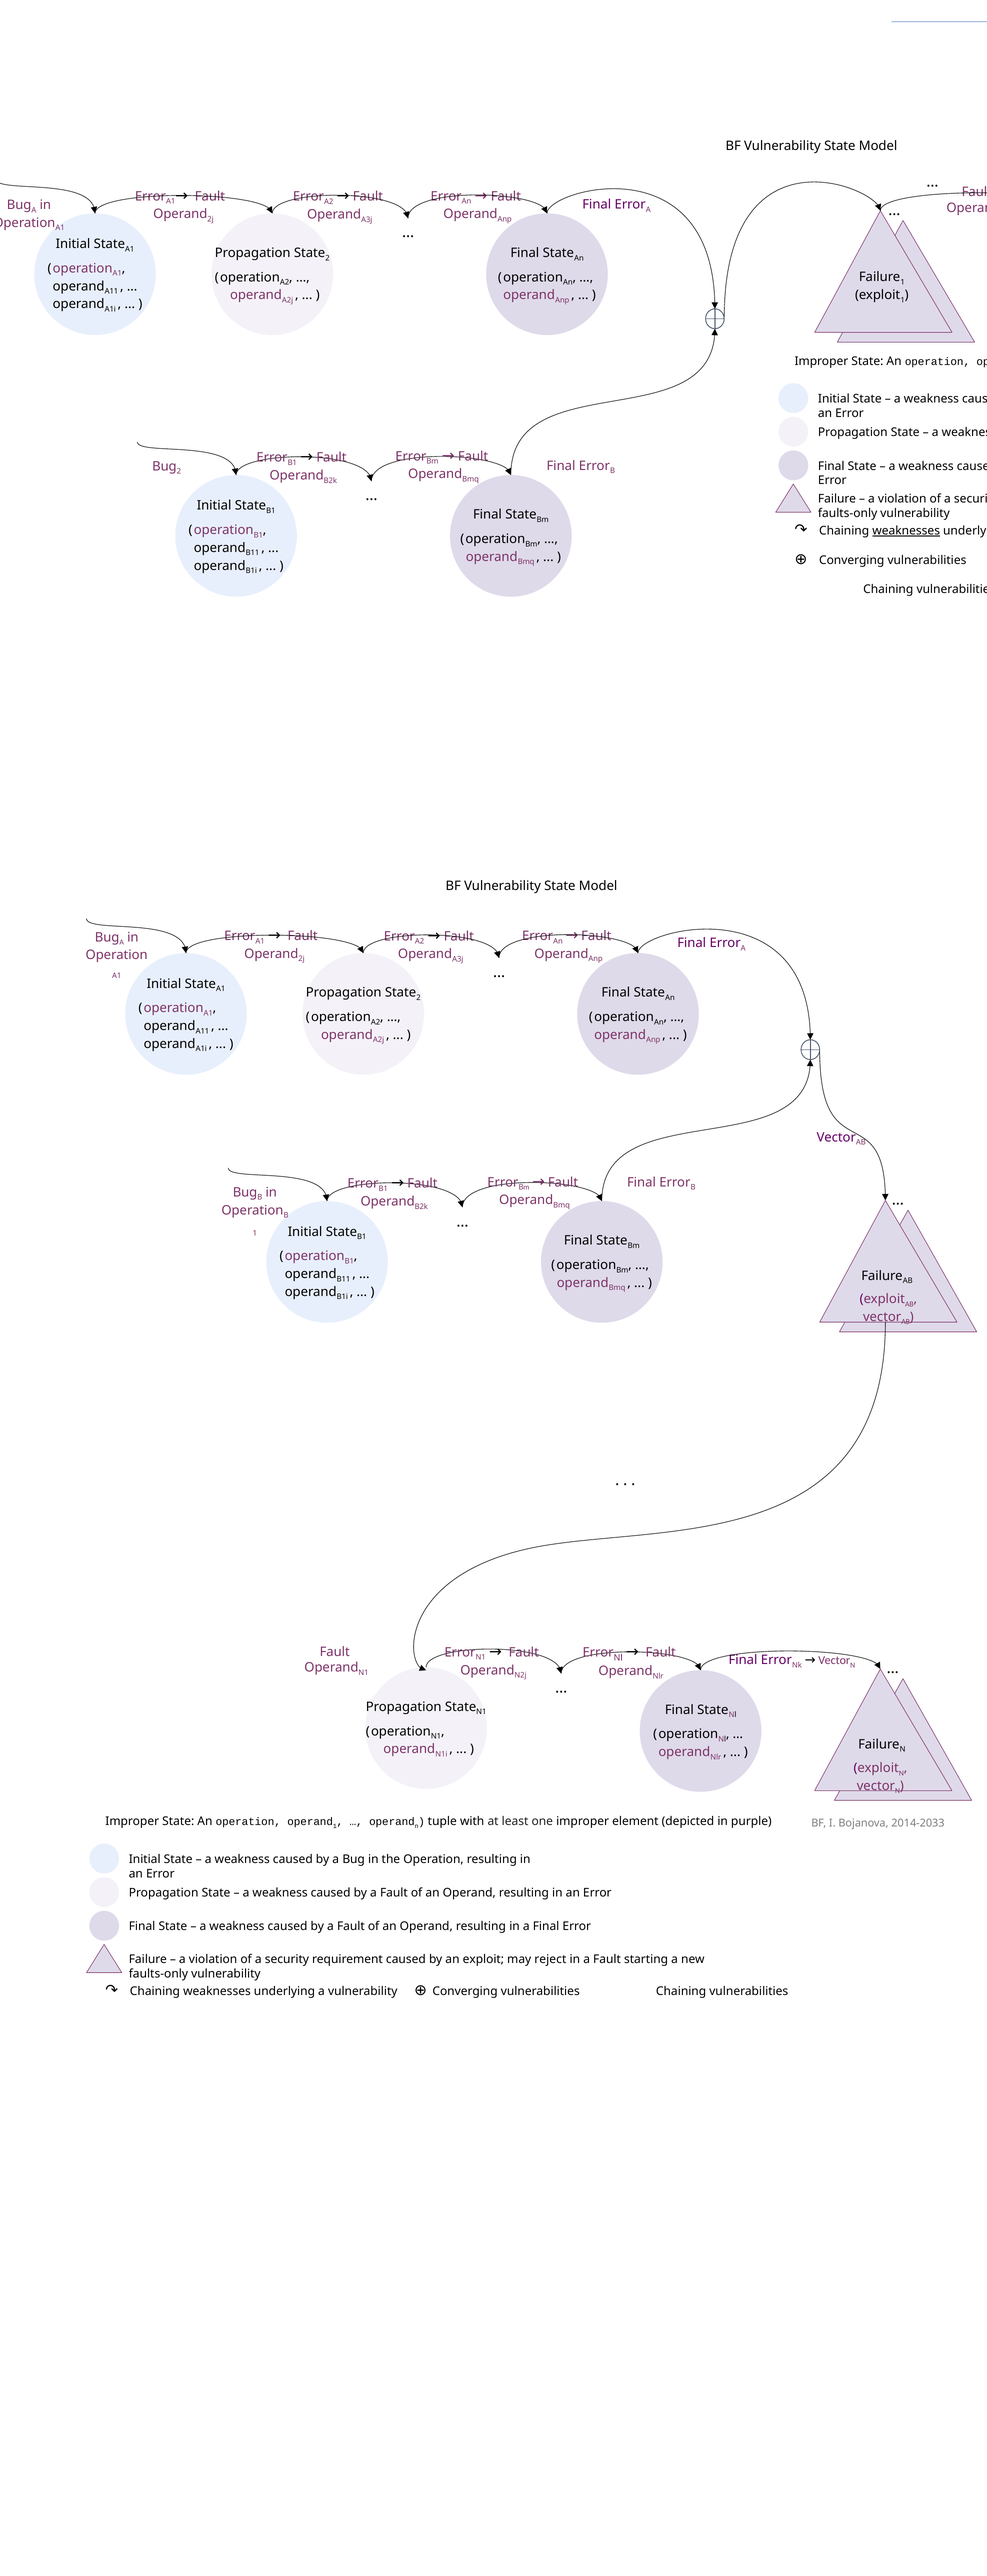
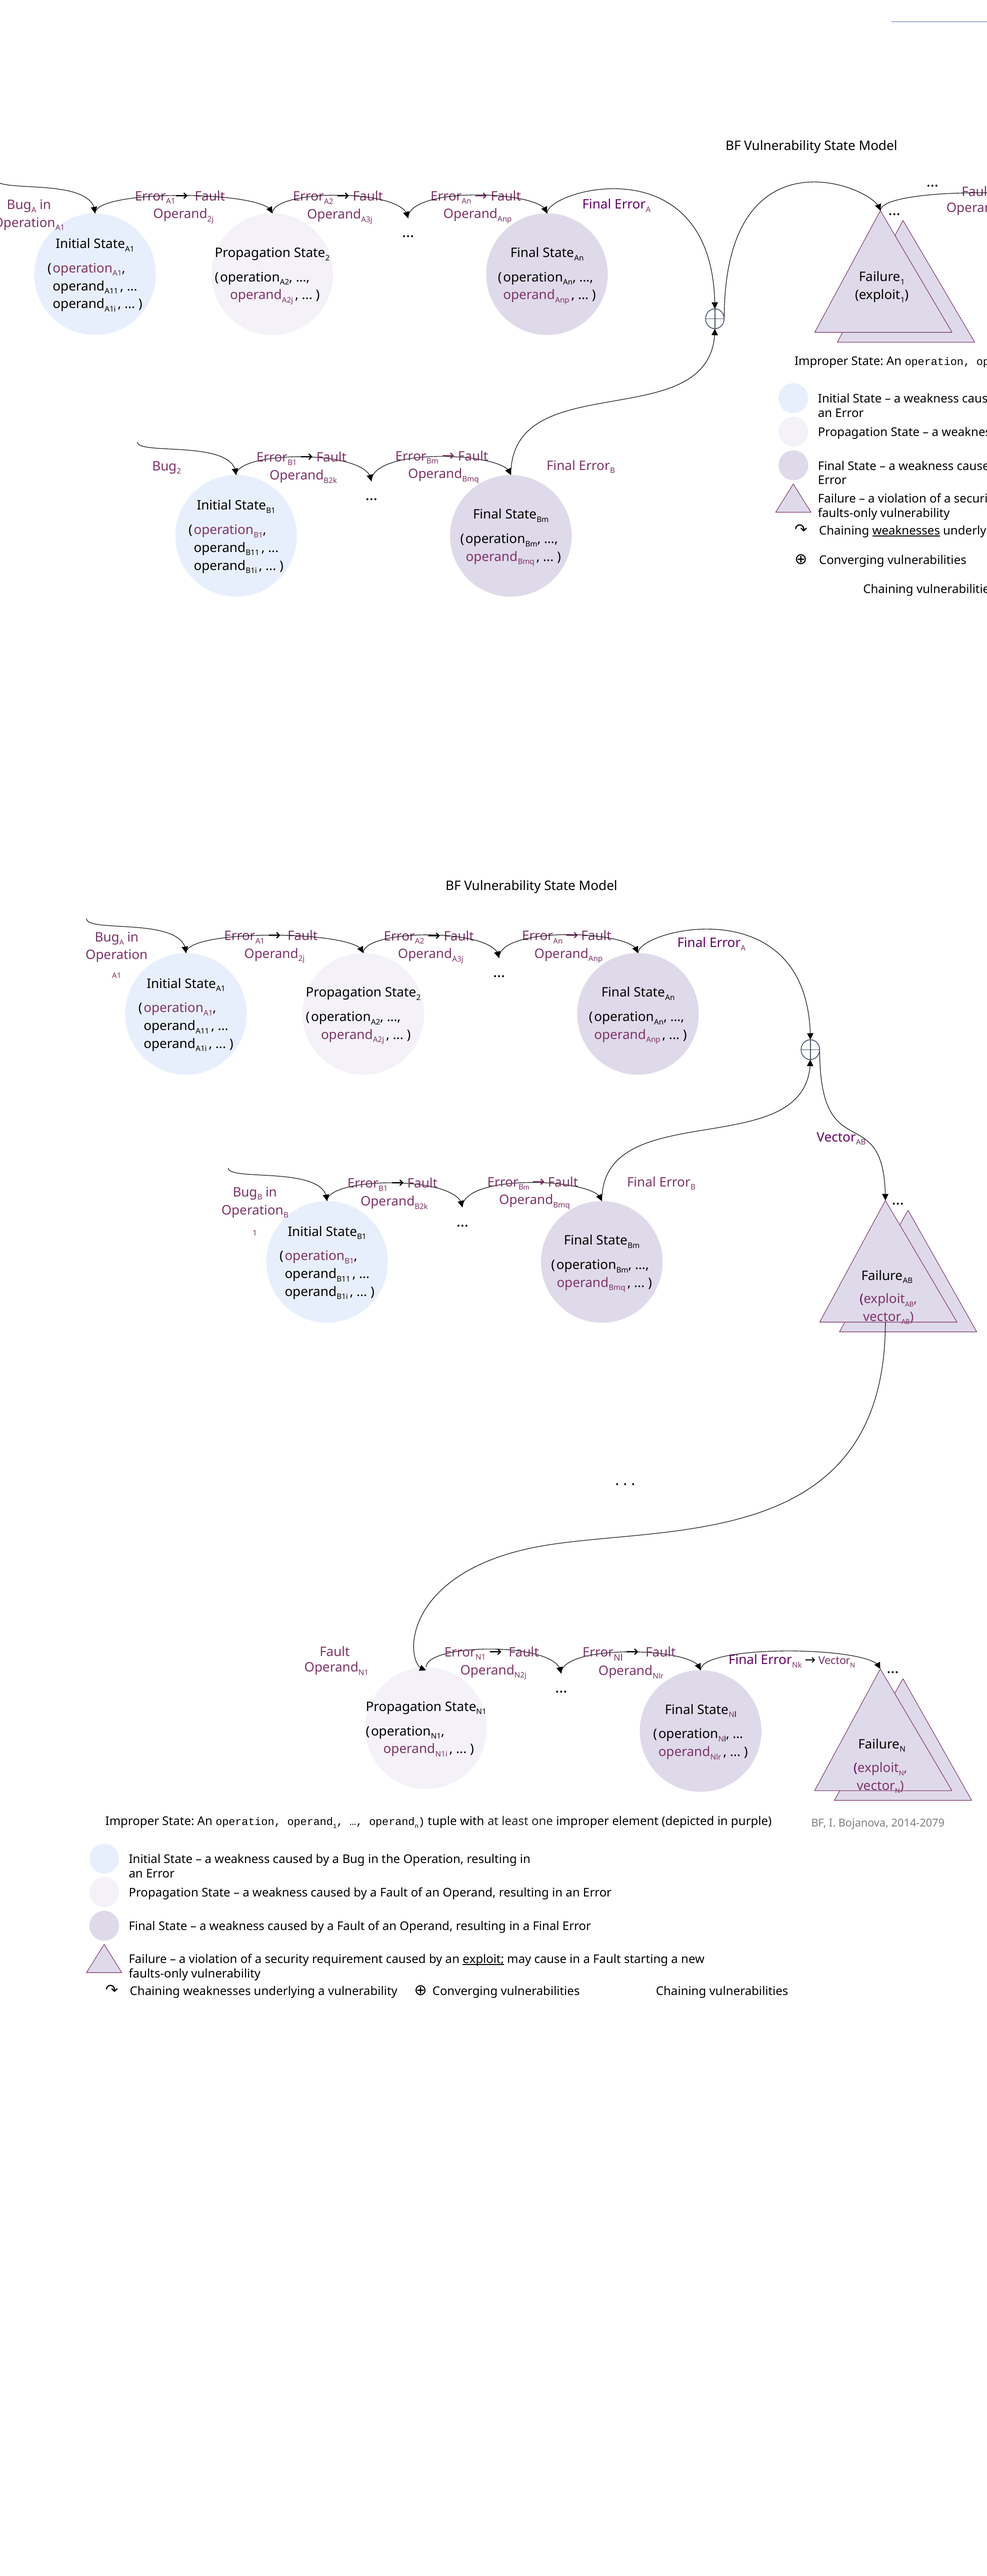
2014-2033: 2014-2033 -> 2014-2079 (918, 1822)
exploit underline: none -> present (483, 1958)
reject: reject -> cause (550, 1958)
